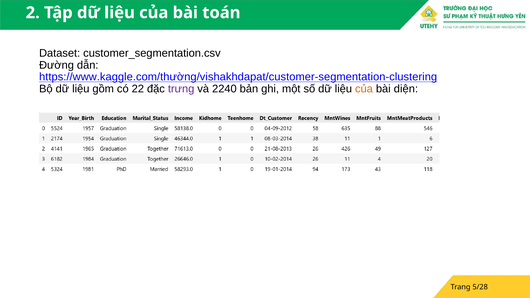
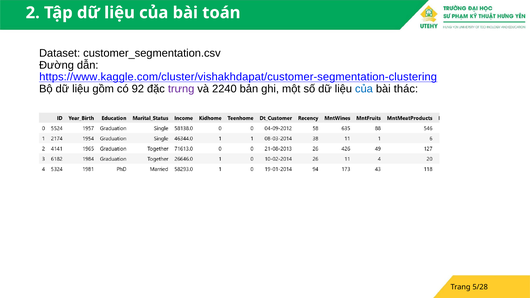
https://www.kaggle.com/thường/vishakhdapat/customer-segmentation-clustering: https://www.kaggle.com/thường/vishakhdapat/customer-segmentation-clustering -> https://www.kaggle.com/cluster/vishakhdapat/customer-segmentation-clustering (238, 77)
22: 22 -> 92 (138, 89)
của colour: orange -> blue (364, 89)
diện: diện -> thác (406, 89)
